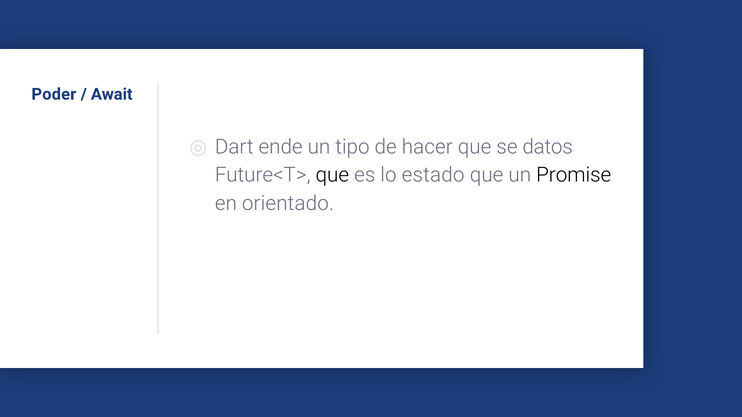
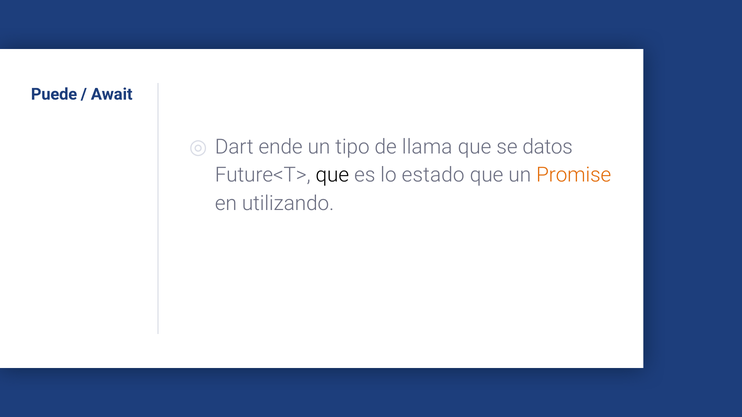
Poder: Poder -> Puede (54, 94)
hacer: hacer -> llama (427, 147)
Promise colour: black -> orange (574, 175)
orientado: orientado -> utilizando (288, 204)
